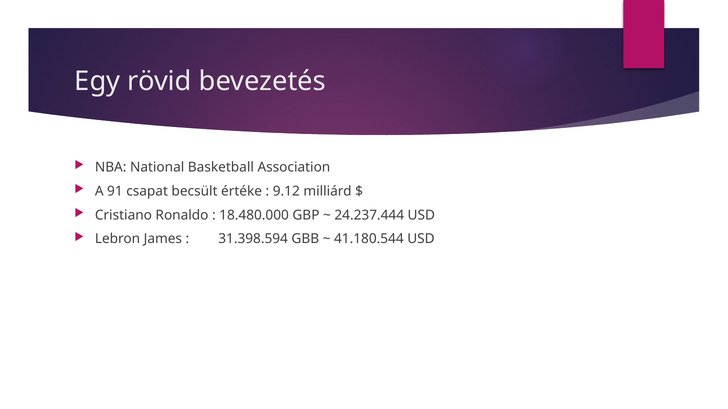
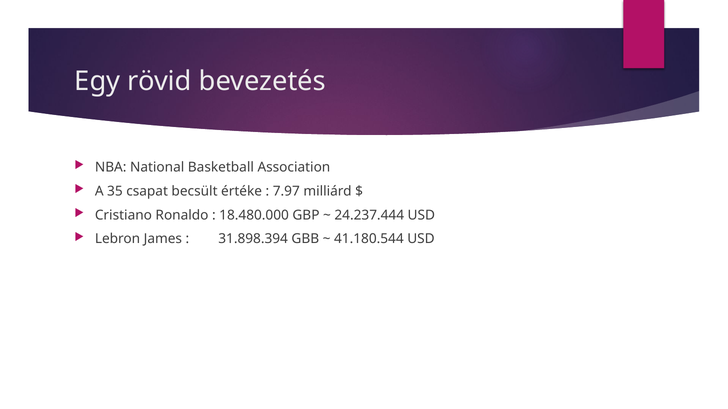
91: 91 -> 35 (115, 191)
9.12: 9.12 -> 7.97 (286, 191)
31.398.594: 31.398.594 -> 31.898.394 (253, 239)
